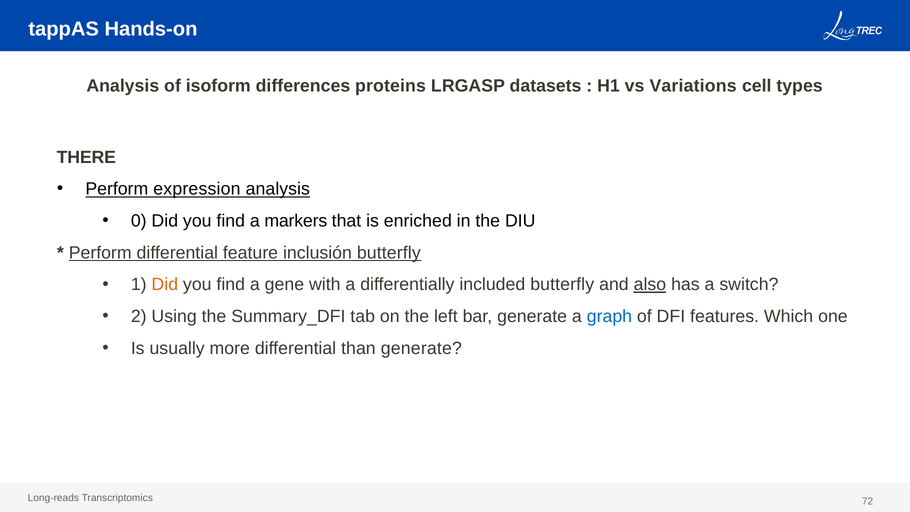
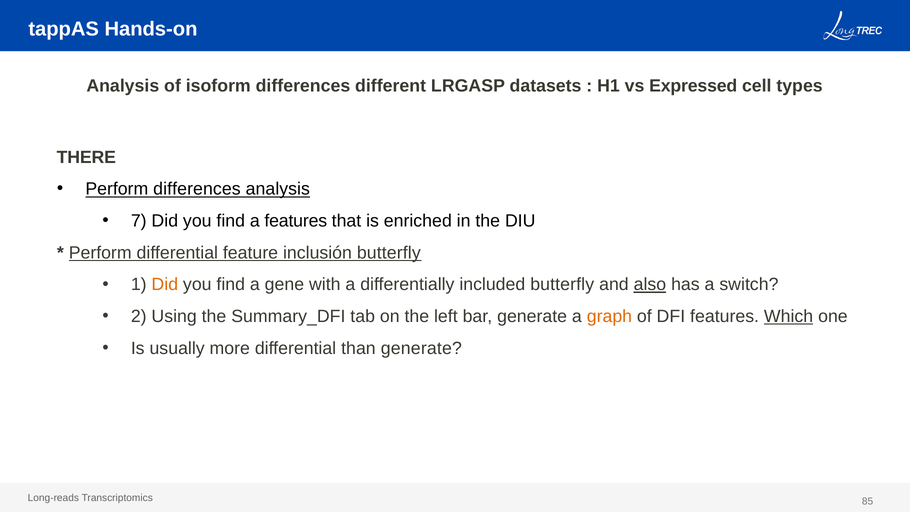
proteins: proteins -> different (391, 86)
Variations: Variations -> Expressed (693, 86)
Perform expression: expression -> differences (197, 189)
0: 0 -> 7 (139, 221)
a markers: markers -> features (296, 221)
graph colour: blue -> orange (609, 316)
Which underline: none -> present (789, 316)
72: 72 -> 85 (868, 501)
